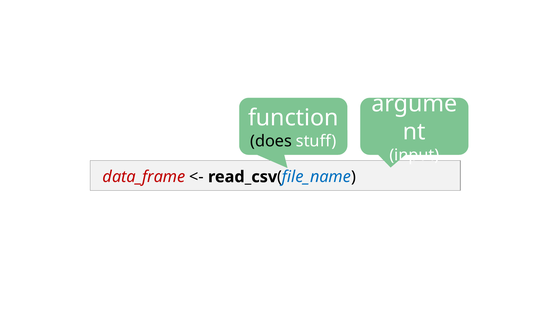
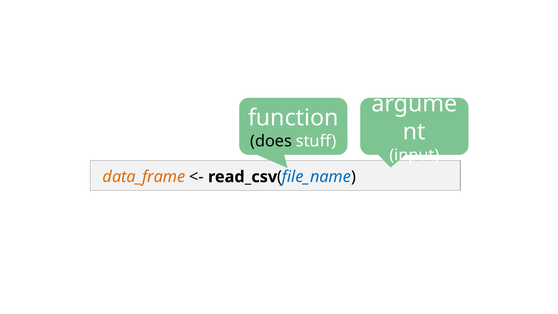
data_frame colour: red -> orange (144, 177)
